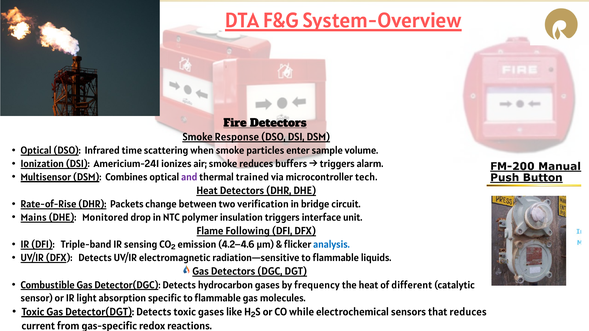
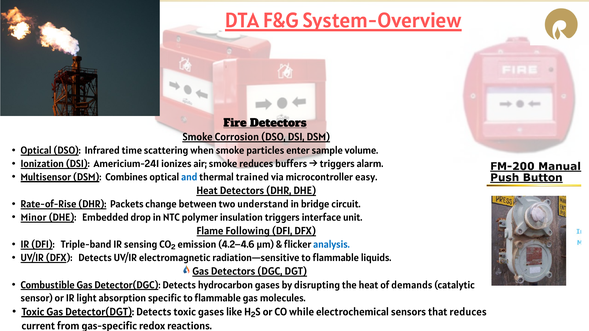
Response: Response -> Corrosion (237, 137)
and colour: purple -> blue (189, 177)
tech: tech -> easy (366, 177)
verification: verification -> understand (263, 204)
Mains: Mains -> Minor (34, 218)
Monitored: Monitored -> Embedded (105, 218)
frequency: frequency -> disrupting (317, 285)
different: different -> demands (412, 285)
